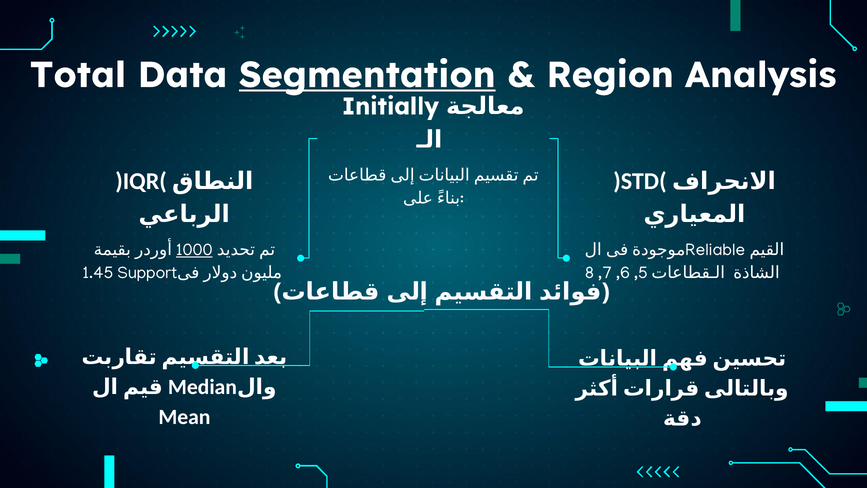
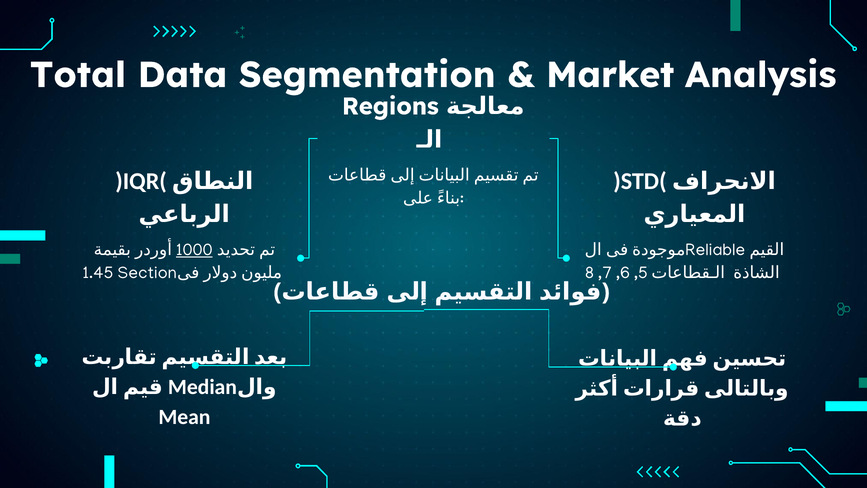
Segmentation underline: present -> none (367, 75)
Region: Region -> Market (610, 75)
Initially: Initially -> Regions (390, 106)
Support: Support -> Section (147, 273)
